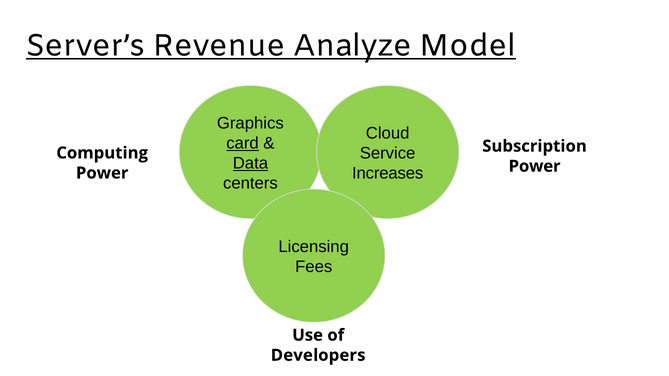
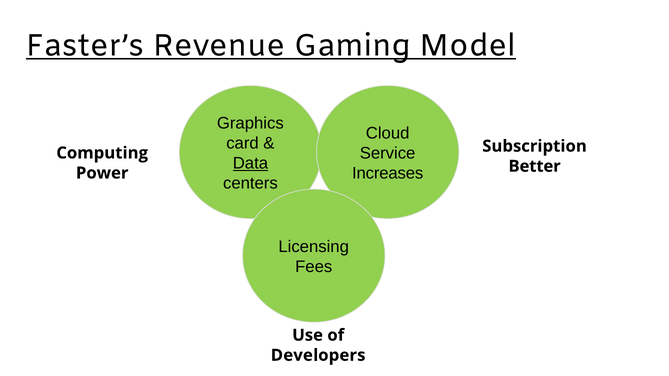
Server’s: Server’s -> Faster’s (85, 46)
Analyze: Analyze -> Gaming (352, 46)
card underline: present -> none (243, 143)
Power: Power -> Better (535, 166)
